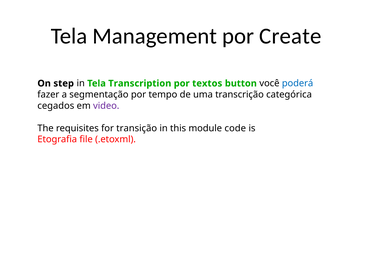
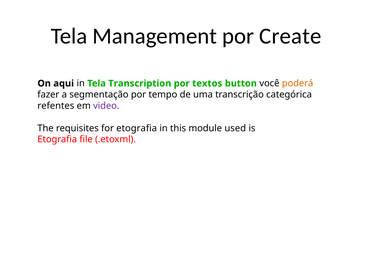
step: step -> aqui (64, 83)
poderá colour: blue -> orange (298, 83)
cegados: cegados -> refentes (56, 106)
for transição: transição -> etografia (137, 128)
code: code -> used (235, 128)
